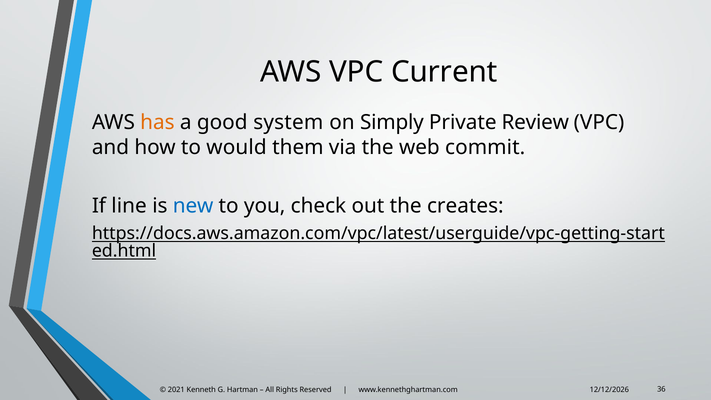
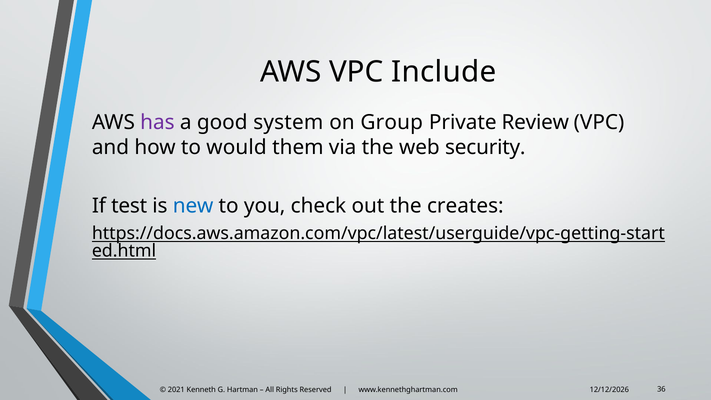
Current: Current -> Include (444, 72)
has colour: orange -> purple (157, 122)
Simply: Simply -> Group (392, 122)
commit: commit -> security (485, 147)
line: line -> test (129, 206)
